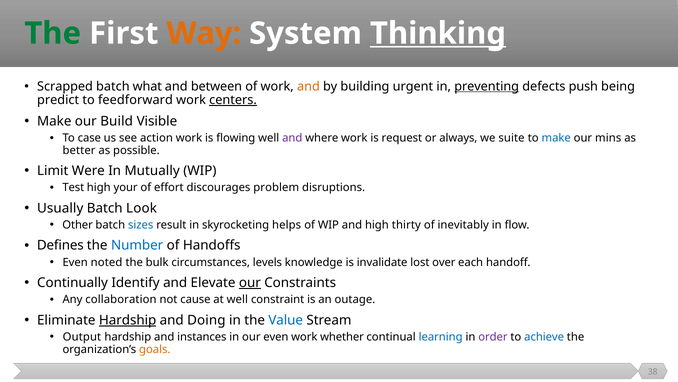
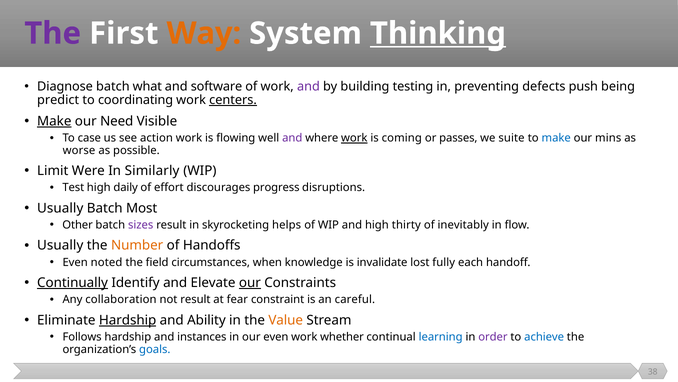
The colour: green -> purple (53, 33)
Scrapped: Scrapped -> Diagnose (65, 86)
between: between -> software (216, 86)
and colour: orange -> purple (308, 86)
urgent: urgent -> testing (413, 86)
preventing underline: present -> none (487, 86)
feedforward: feedforward -> coordinating (136, 100)
Make underline: none -> present (54, 121)
Build: Build -> Need (117, 121)
work underline: none -> present (354, 138)
request: request -> coming (402, 138)
always: always -> passes (458, 138)
better: better -> worse (79, 150)
Mutually: Mutually -> Similarly (152, 171)
your: your -> daily (126, 187)
problem: problem -> progress (276, 187)
Look: Look -> Most (142, 208)
sizes colour: blue -> purple (141, 225)
Defines: Defines -> Usually (60, 245)
Number colour: blue -> orange (137, 245)
bulk: bulk -> field (157, 262)
levels: levels -> when (267, 262)
over: over -> fully (444, 262)
Continually underline: none -> present (73, 282)
not cause: cause -> result (195, 299)
at well: well -> fear (237, 299)
outage: outage -> careful (355, 299)
Doing: Doing -> Ability (206, 320)
Value colour: blue -> orange (286, 320)
Output: Output -> Follows (82, 337)
goals colour: orange -> blue (155, 349)
